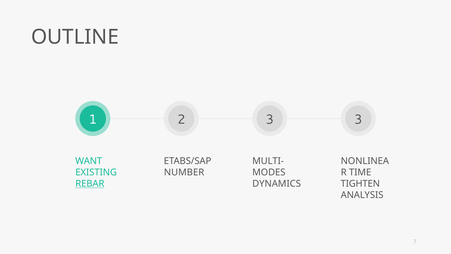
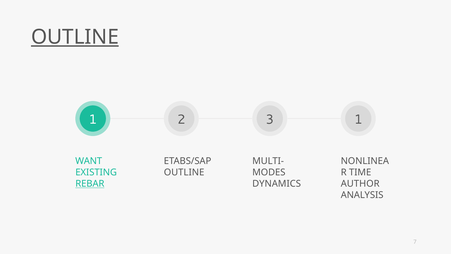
OUTLINE underline: none -> present (75, 37)
3 3: 3 -> 1 (358, 119)
NUMBER: NUMBER -> OUTLINE (184, 172)
TIGHTEN: TIGHTEN -> AUTHOR (360, 184)
